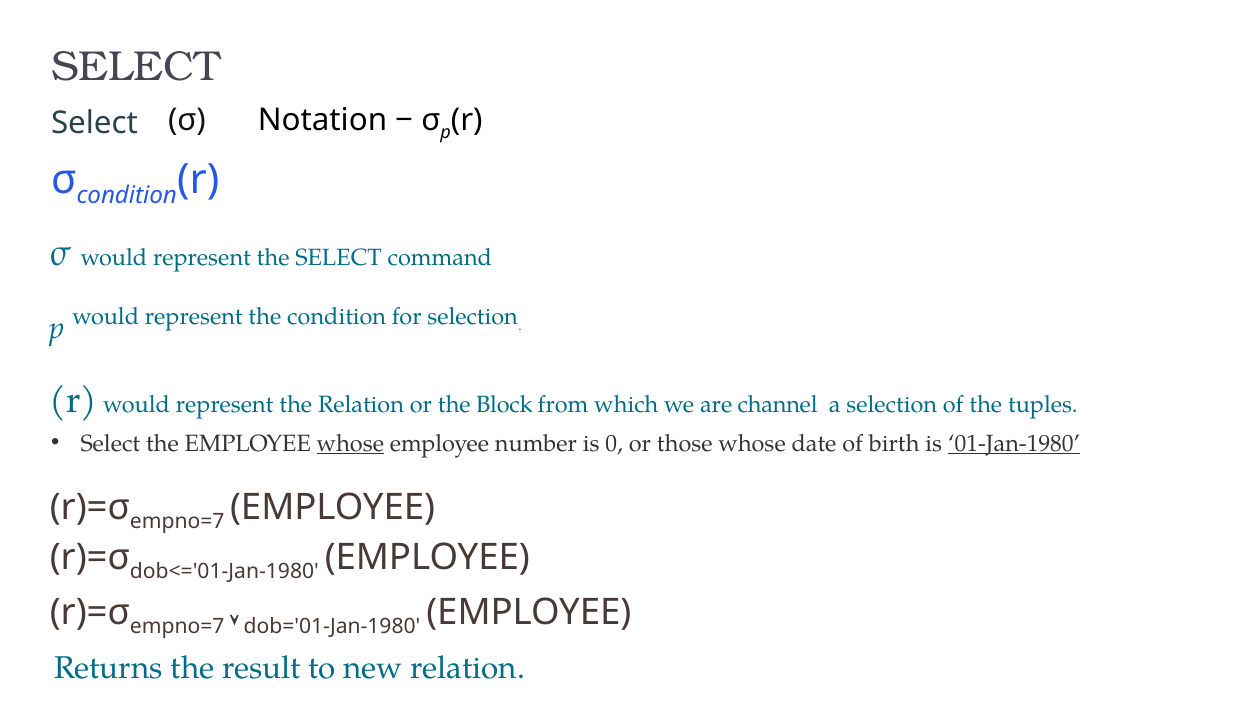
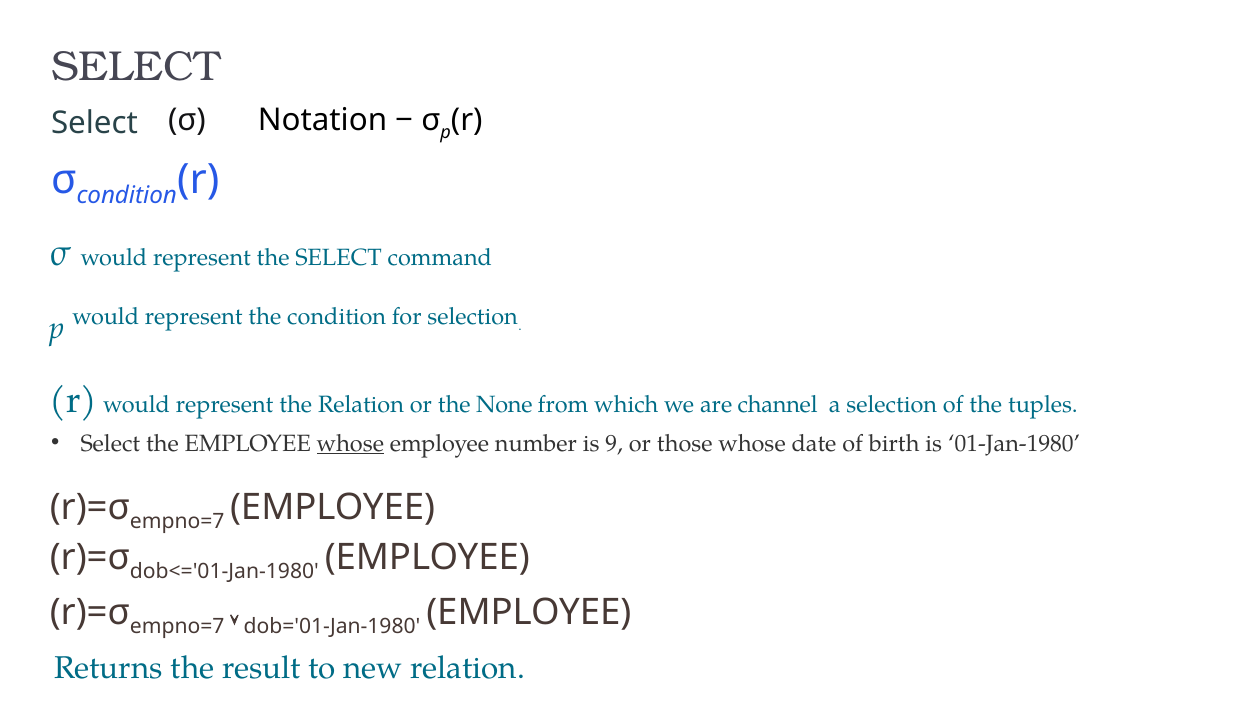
Block: Block -> None (504, 405)
0: 0 -> 9 (614, 443)
01-Jan-1980 underline: present -> none (1014, 443)
